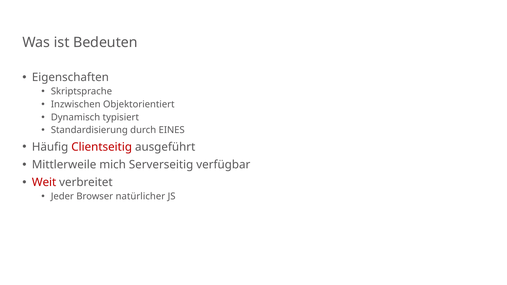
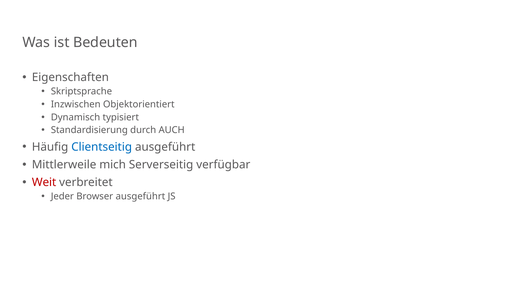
EINES: EINES -> AUCH (172, 130)
Clientseitig colour: red -> blue (102, 147)
Browser natürlicher: natürlicher -> ausgeführt (140, 197)
